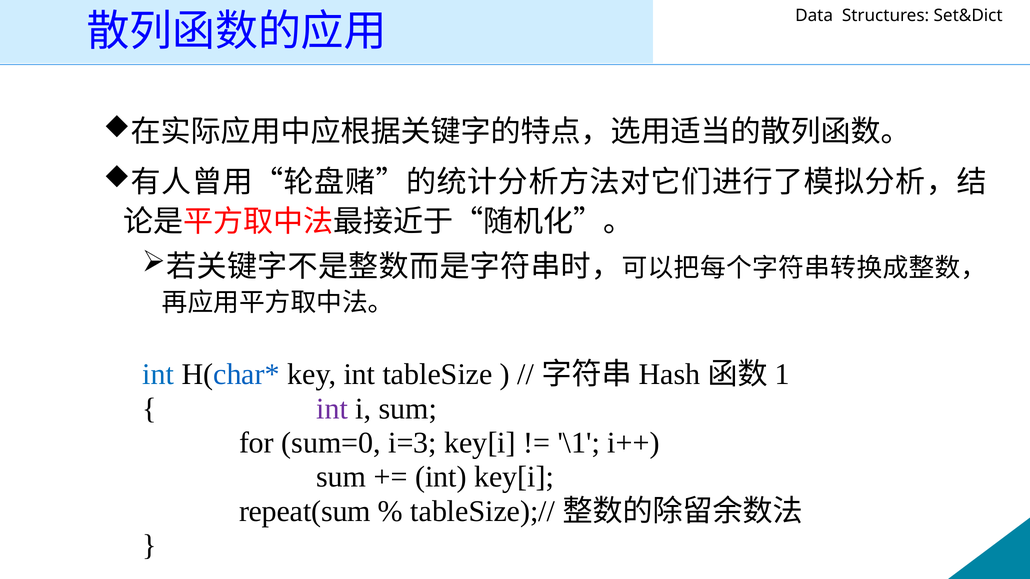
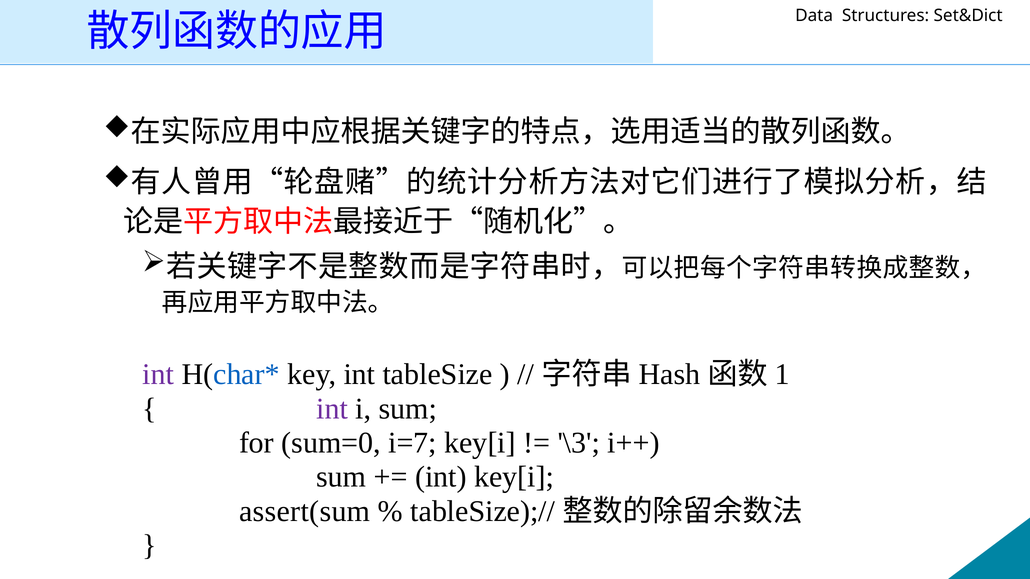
int colour: blue -> purple (158, 375)
i=3: i=3 -> i=7 (413, 443)
\1: \1 -> \3 (579, 443)
repeat(sum: repeat(sum -> assert(sum (305, 512)
